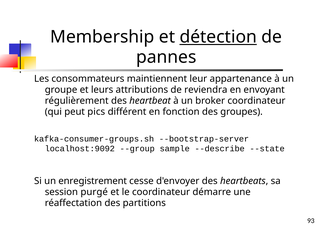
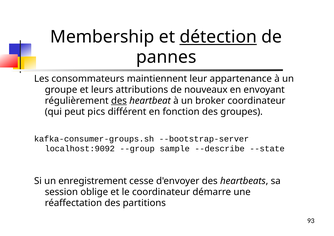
reviendra: reviendra -> nouveaux (206, 90)
des underline: none -> present (119, 101)
purgé: purgé -> oblige (94, 192)
